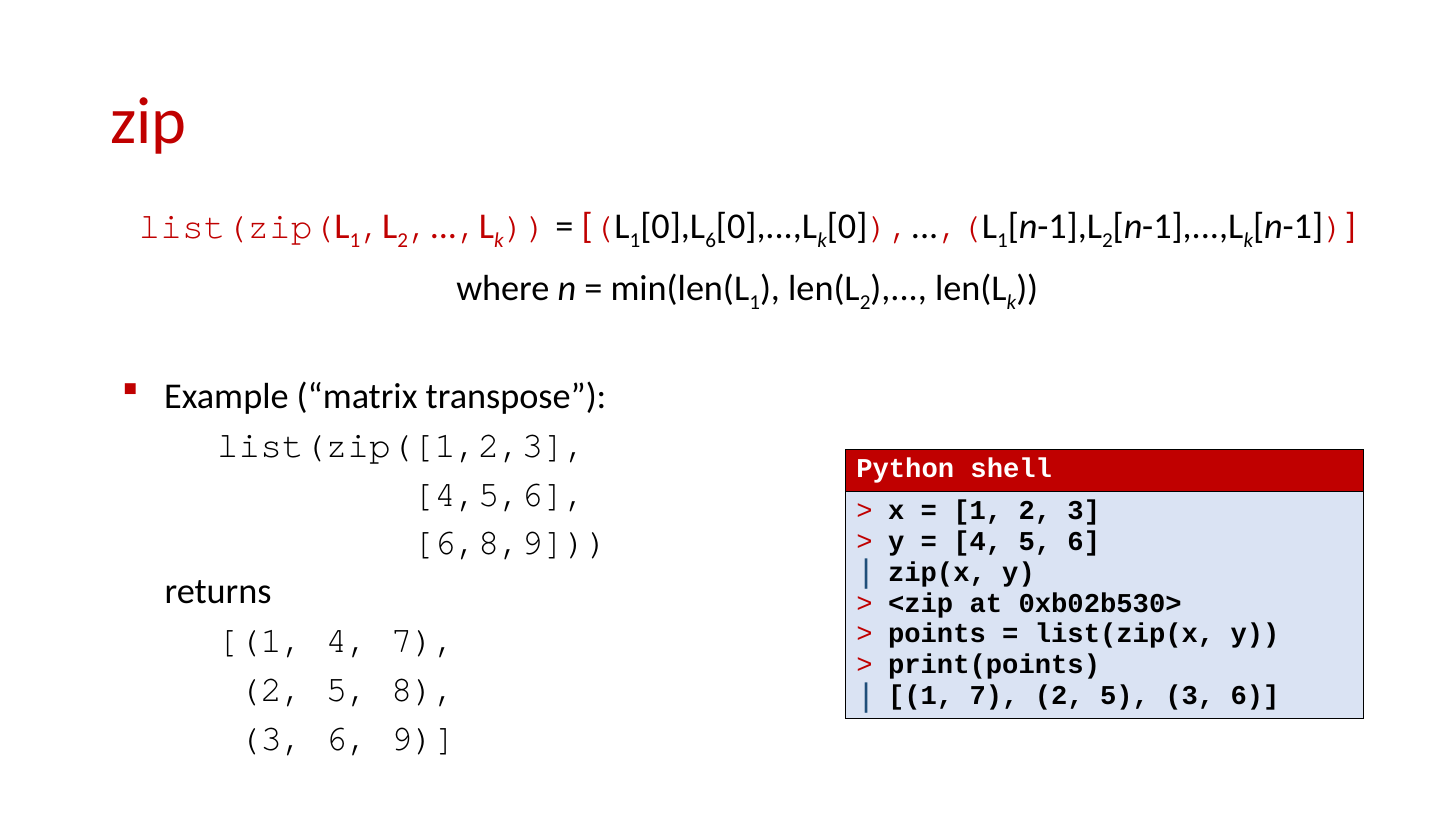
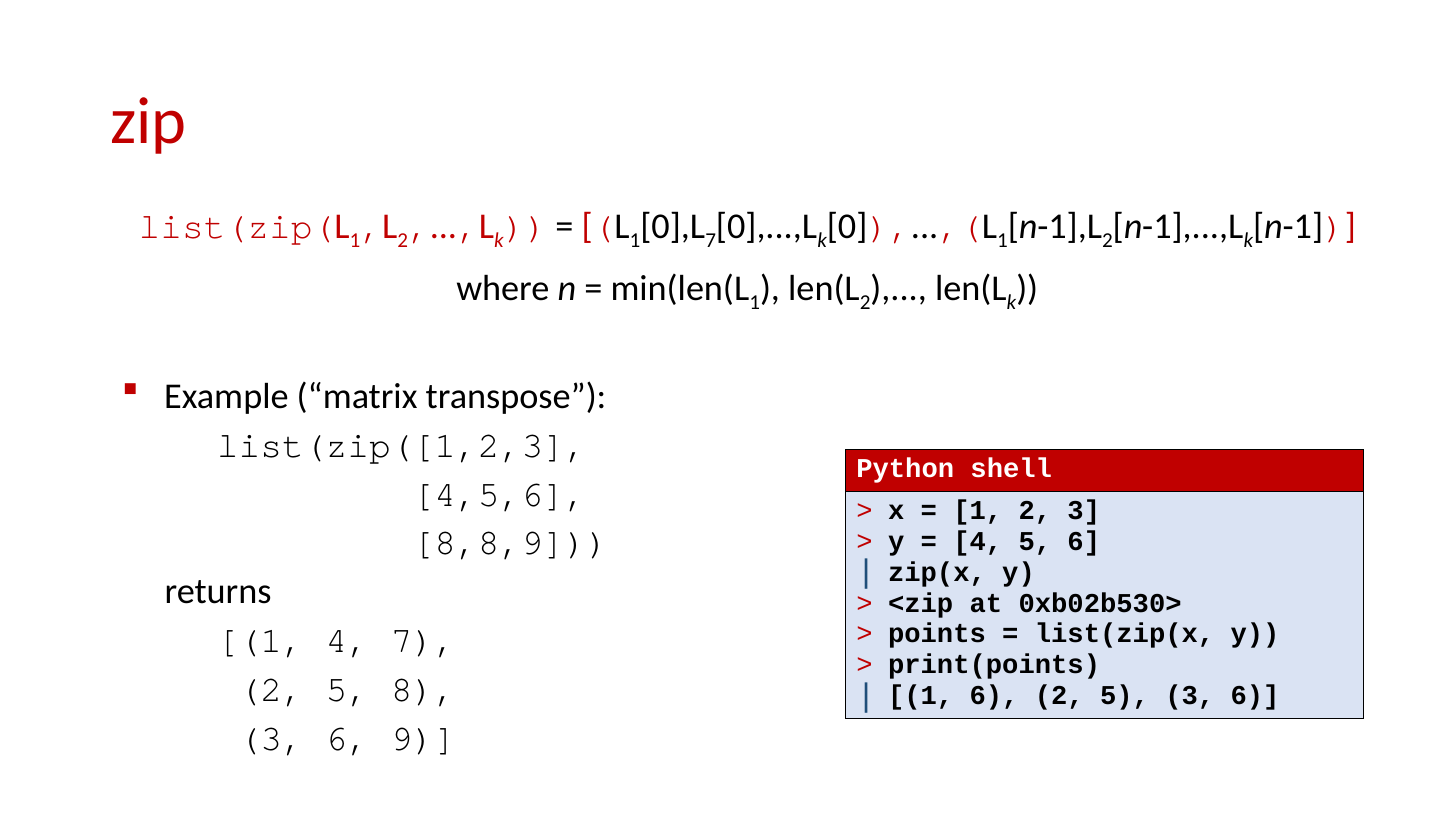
6: 6 -> 7 (711, 241)
6,8,9: 6,8,9 -> 8,8,9 (511, 543)
1 7: 7 -> 6 (994, 695)
